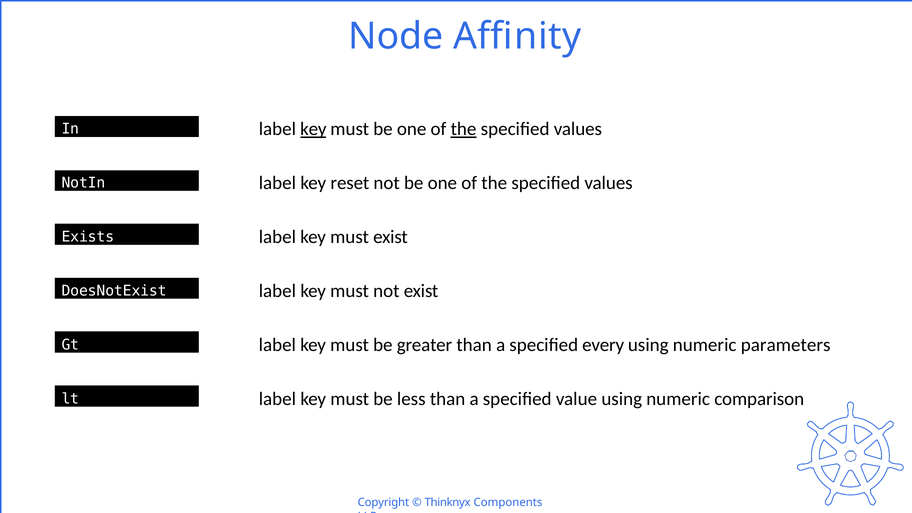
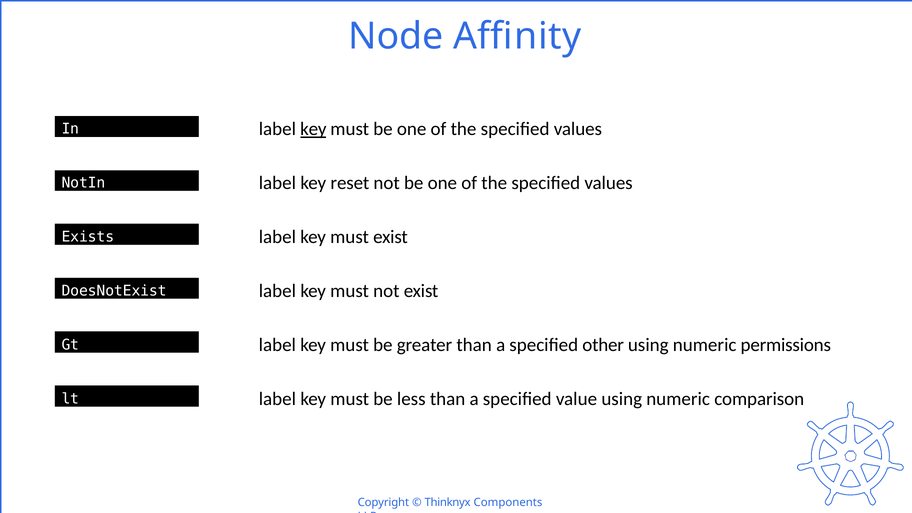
the underline: present -> none (463, 129)
every: every -> other (603, 345)
parameters: parameters -> permissions (786, 345)
